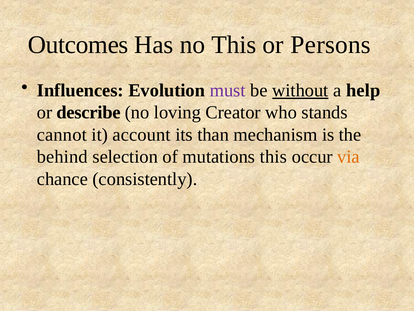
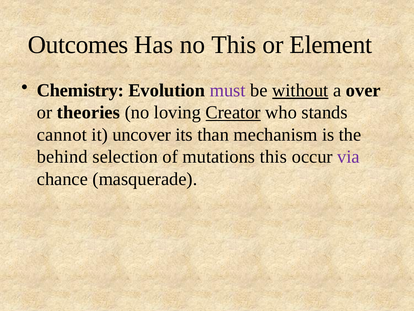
Persons: Persons -> Element (331, 45)
Influences: Influences -> Chemistry (80, 90)
help: help -> over (363, 90)
describe: describe -> theories (88, 112)
Creator underline: none -> present (233, 112)
account: account -> uncover (142, 134)
via colour: orange -> purple (349, 157)
consistently: consistently -> masquerade (145, 179)
